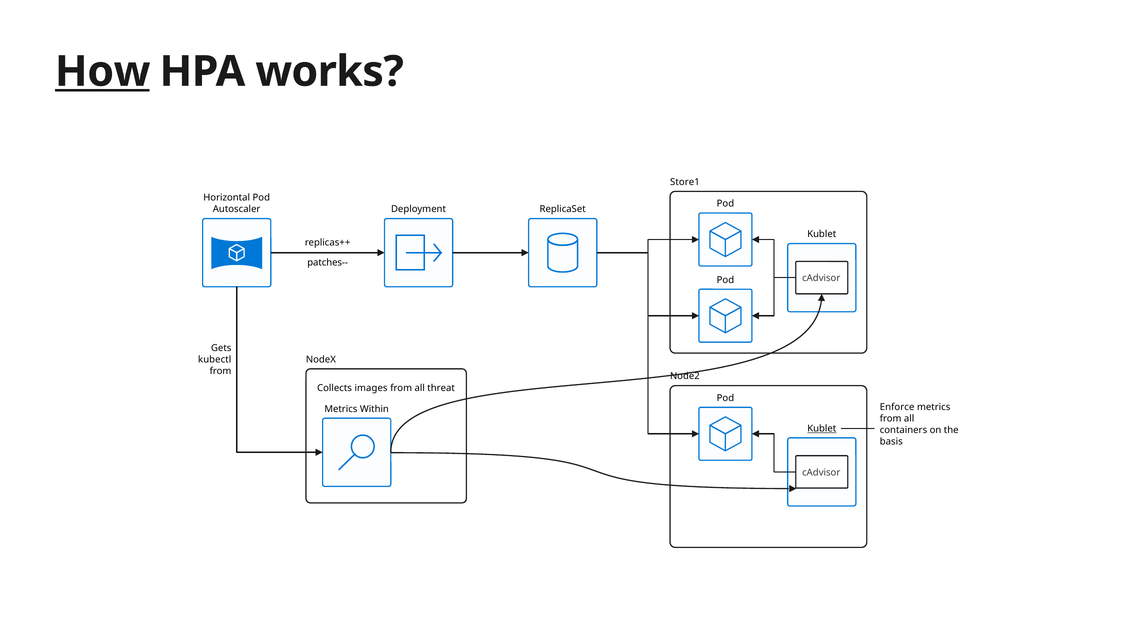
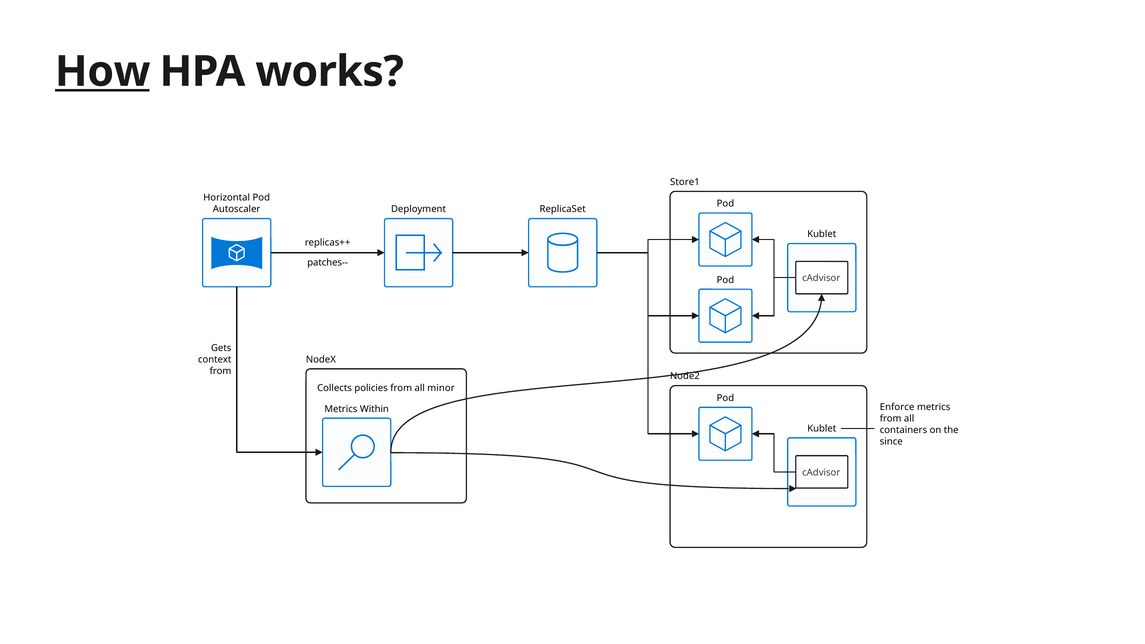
kubectl: kubectl -> context (215, 360)
images: images -> policies (371, 388)
threat: threat -> minor (441, 388)
Kublet underline: present -> none (822, 429)
basis: basis -> since (891, 442)
